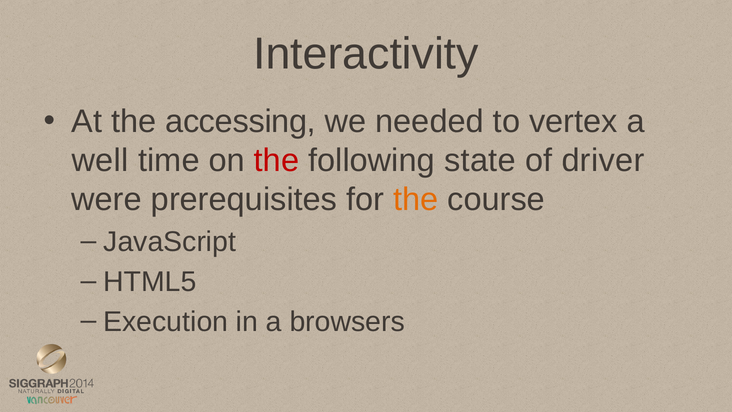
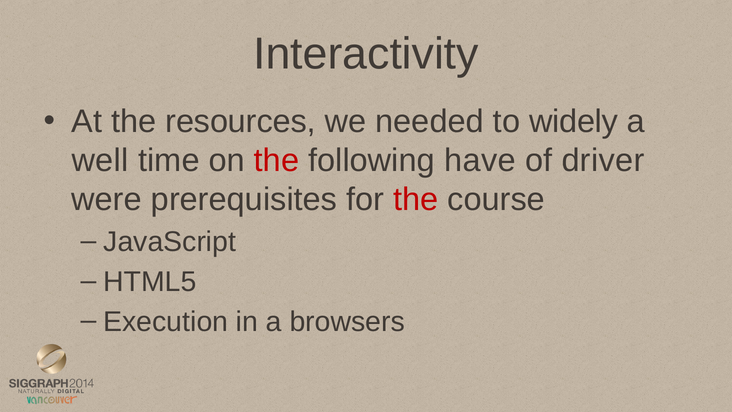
accessing: accessing -> resources (241, 122)
vertex: vertex -> widely (574, 122)
state: state -> have (480, 161)
the colour: orange -> red (416, 200)
